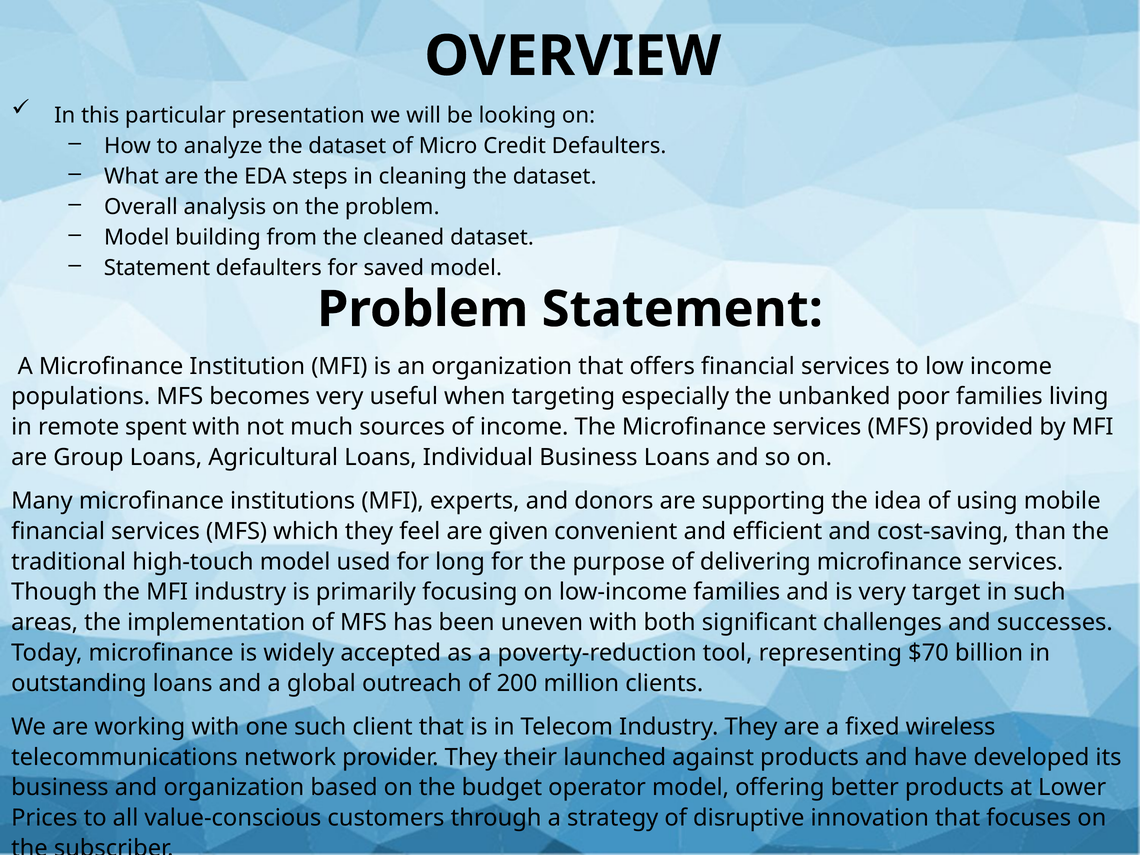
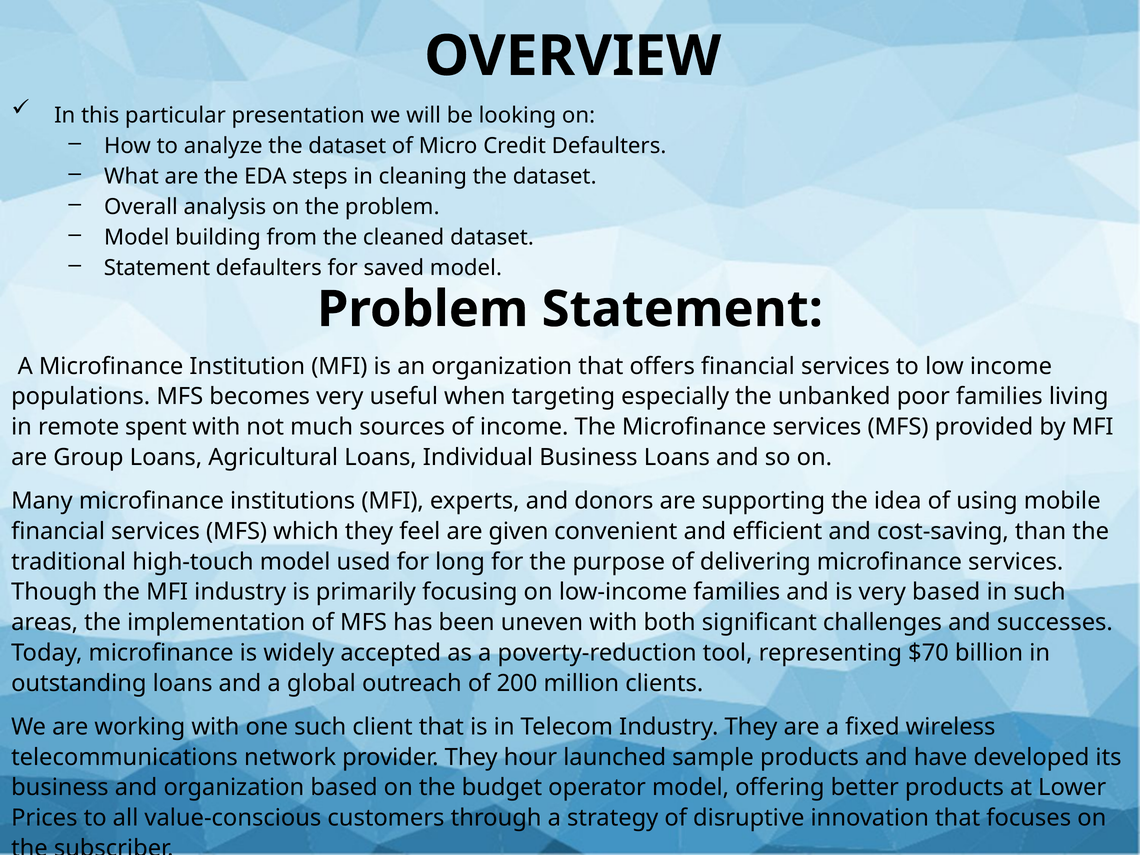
very target: target -> based (946, 592)
their: their -> hour (530, 757)
against: against -> sample (713, 757)
